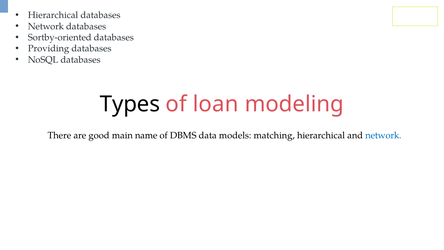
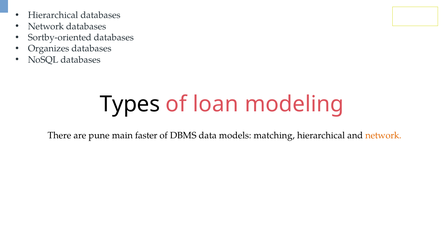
Providing: Providing -> Organizes (49, 49)
good: good -> pune (99, 135)
name: name -> faster (146, 135)
network colour: blue -> orange (383, 135)
